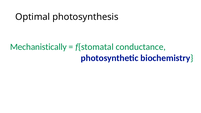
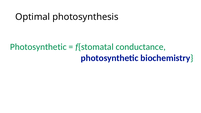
Mechanistically: Mechanistically -> Photosynthetic (38, 47)
